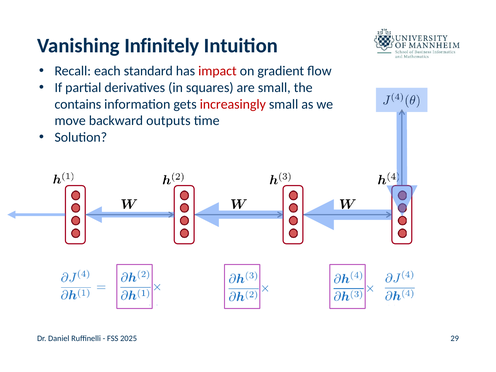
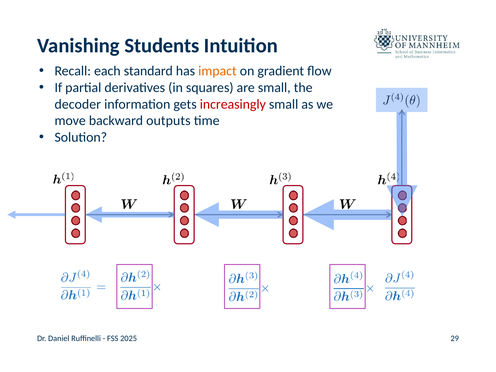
Infinitely: Infinitely -> Students (162, 46)
impact colour: red -> orange (217, 71)
contains: contains -> decoder (78, 104)
